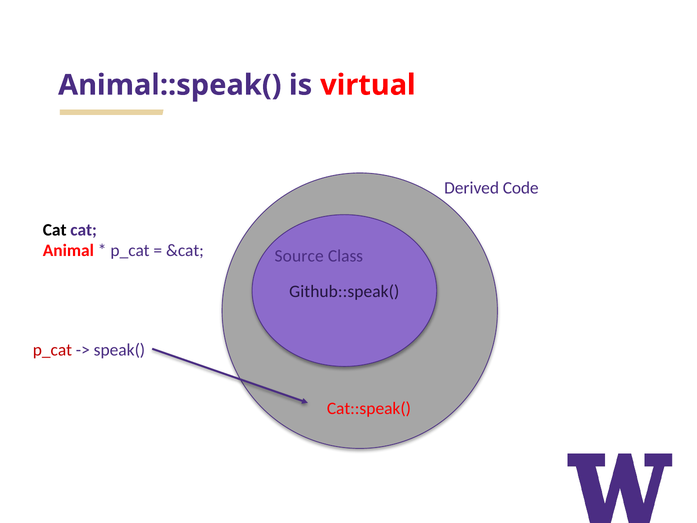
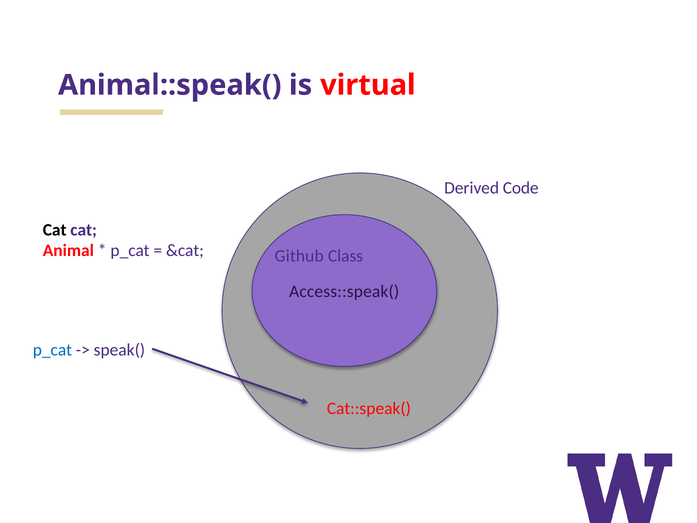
Source: Source -> Github (299, 256)
Github::speak(: Github::speak( -> Access::speak( (344, 292)
p_cat colour: red -> blue (52, 350)
